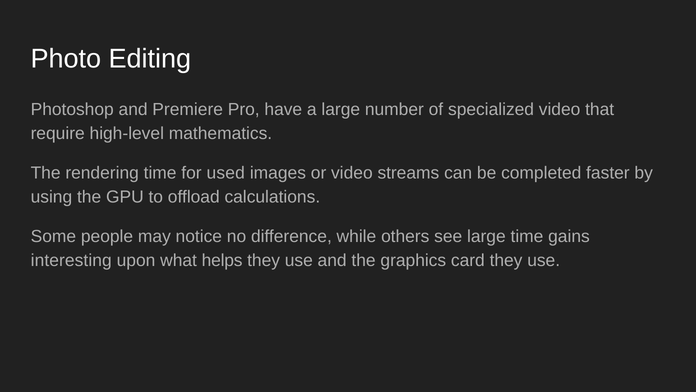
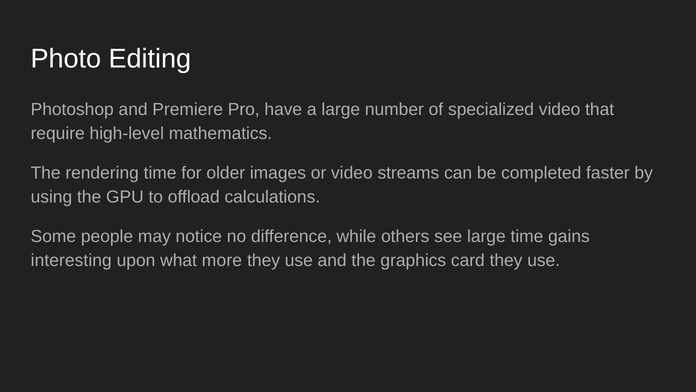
used: used -> older (226, 173)
helps: helps -> more (222, 260)
